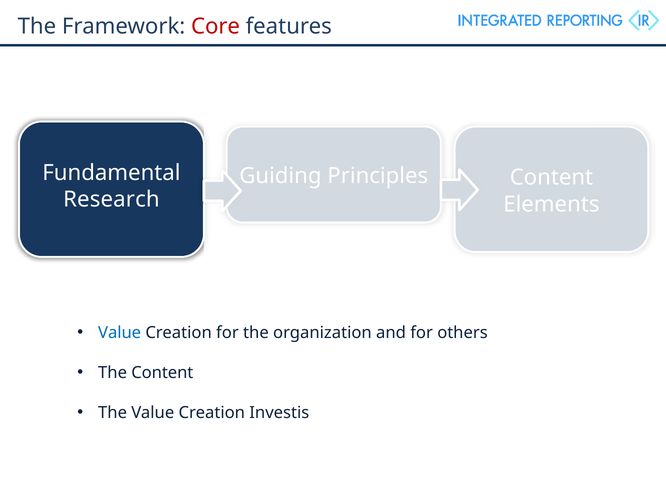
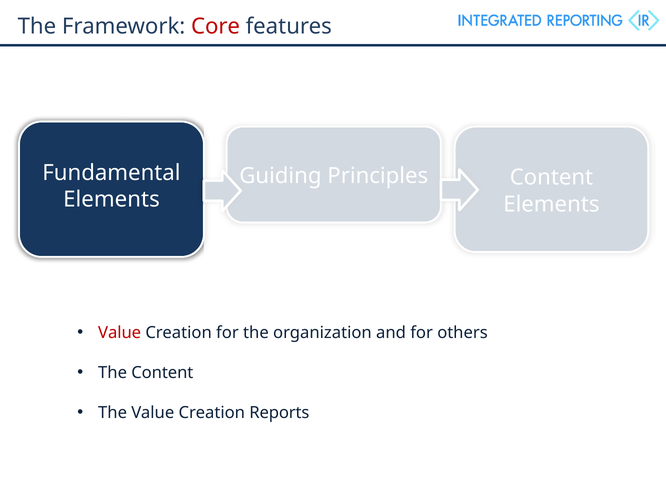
Research: Research -> Elements (111, 199)
Value colour: blue -> red (120, 332)
Investis: Investis -> Reports (279, 412)
